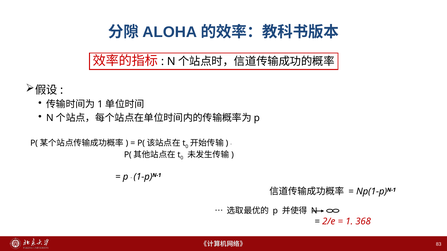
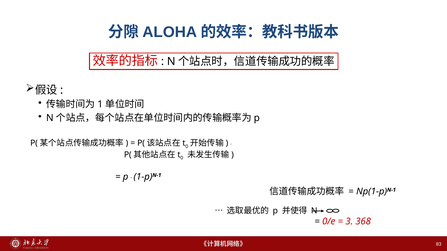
2/e: 2/e -> 0/e (329, 222)
1: 1 -> 3 (349, 222)
